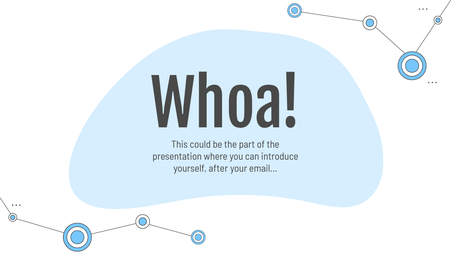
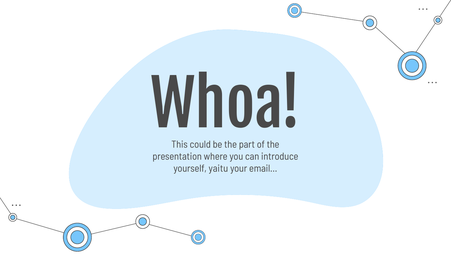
after: after -> yaitu (218, 168)
